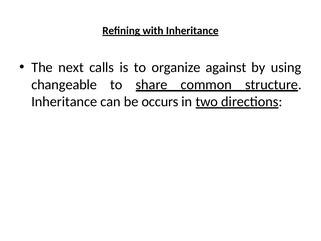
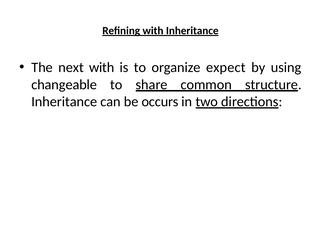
next calls: calls -> with (102, 67)
against: against -> expect (226, 67)
